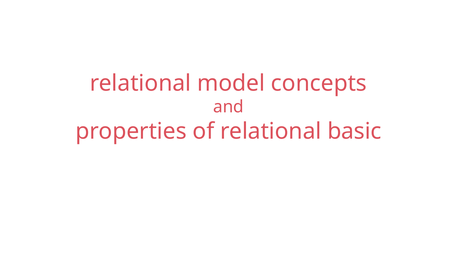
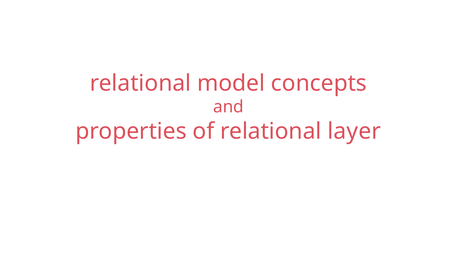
basic: basic -> layer (354, 131)
